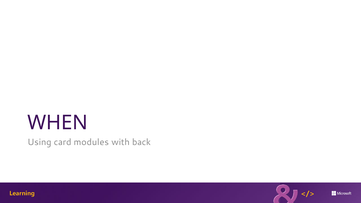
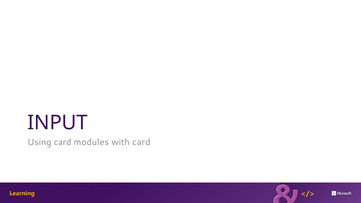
WHEN: WHEN -> INPUT (58, 123)
with back: back -> card (141, 142)
